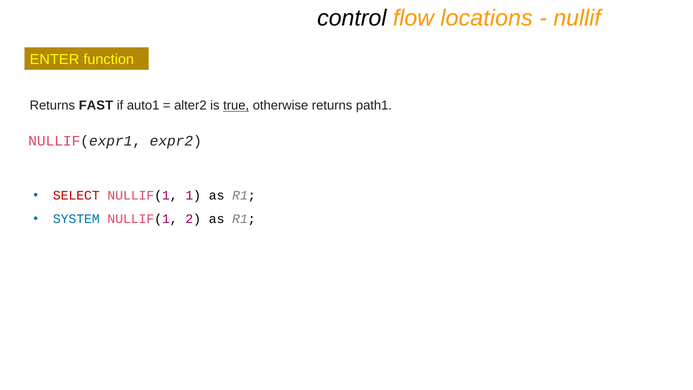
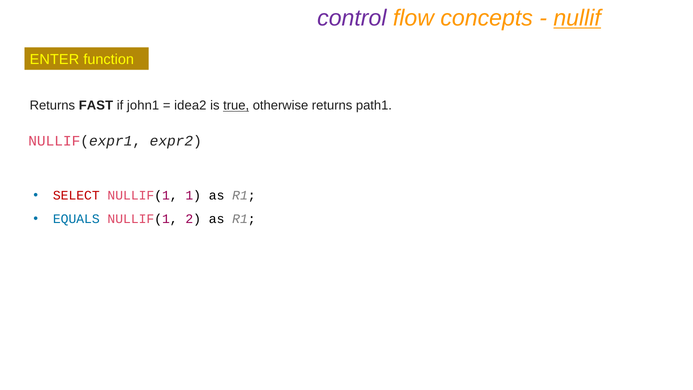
control colour: black -> purple (352, 18)
locations: locations -> concepts (487, 18)
nullif underline: none -> present (577, 18)
auto1: auto1 -> john1 (143, 106)
alter2: alter2 -> idea2 (190, 106)
SYSTEM: SYSTEM -> EQUALS (76, 219)
